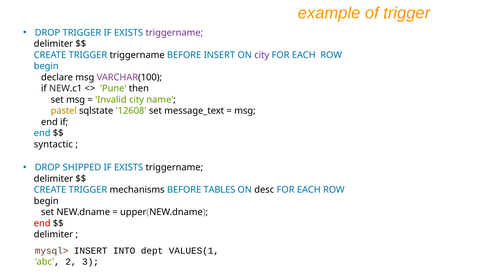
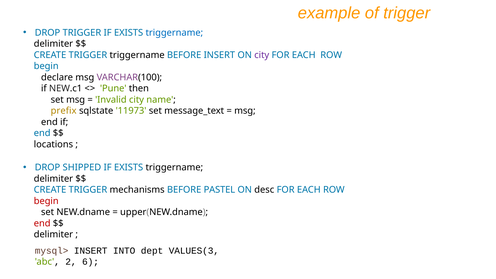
triggername colour: purple -> blue (174, 33)
pastel: pastel -> prefix (64, 111)
12608: 12608 -> 11973 (131, 111)
syntactic: syntactic -> locations (53, 144)
TABLES: TABLES -> PASTEL (219, 190)
begin colour: black -> red (46, 201)
VALUES(1: VALUES(1 -> VALUES(3 (194, 251)
3: 3 -> 6 (91, 262)
